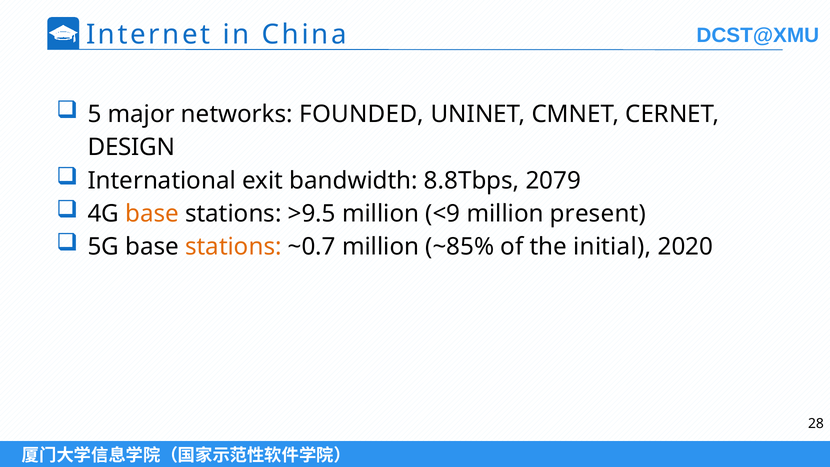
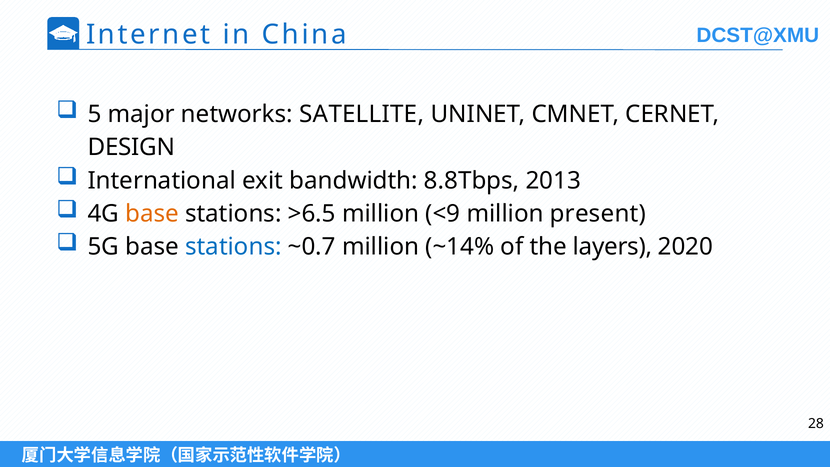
FOUNDED: FOUNDED -> SATELLITE (362, 114)
2079: 2079 -> 2013 (553, 181)
>9.5: >9.5 -> >6.5 (312, 214)
stations colour: orange -> blue (233, 247)
~85%: ~85% -> ~14% (460, 247)
initial: initial -> layers (613, 247)
